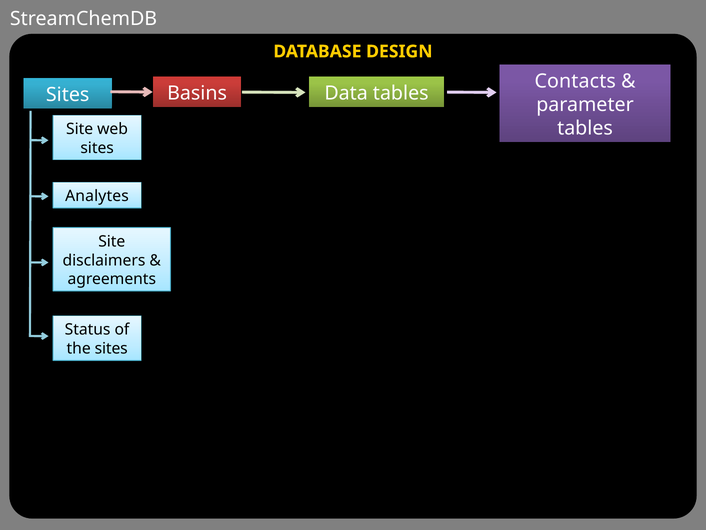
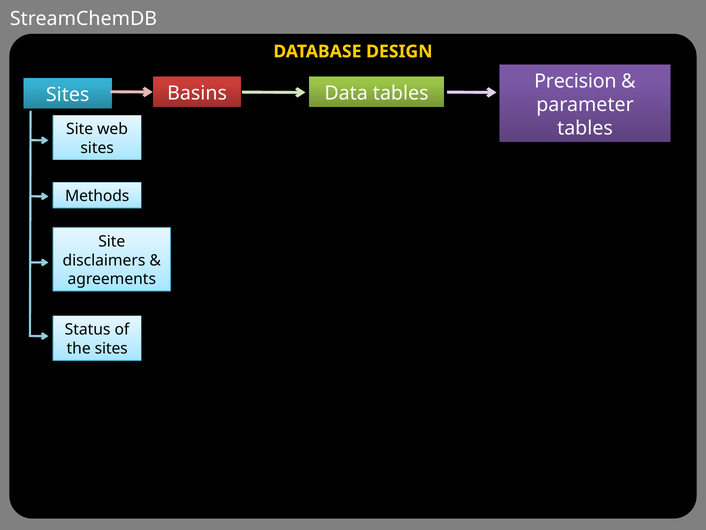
Contacts: Contacts -> Precision (575, 81)
Analytes: Analytes -> Methods (97, 196)
